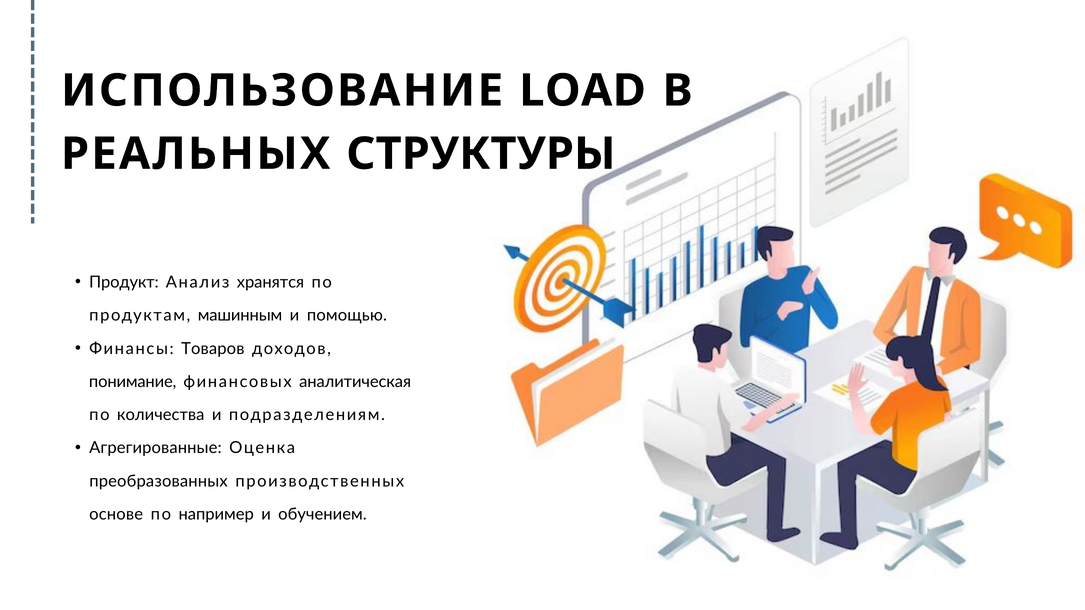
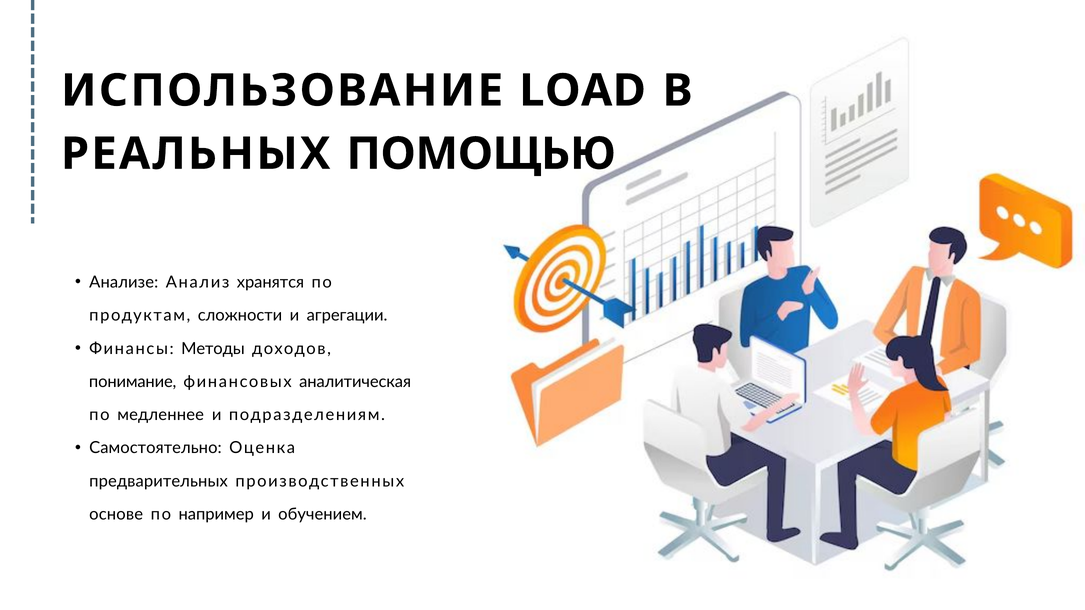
СТРУКТУРЫ: СТРУКТУРЫ -> ПОМОЩЬЮ (481, 154)
Продукт: Продукт -> Анализе (124, 282)
машинным: машинным -> сложности (240, 316)
помощью: помощью -> агрегации (347, 316)
Товаров: Товаров -> Методы (213, 349)
количества: количества -> медленнее (161, 415)
Агрегированные: Агрегированные -> Самостоятельно (155, 448)
преобразованных: преобразованных -> предварительных (159, 481)
